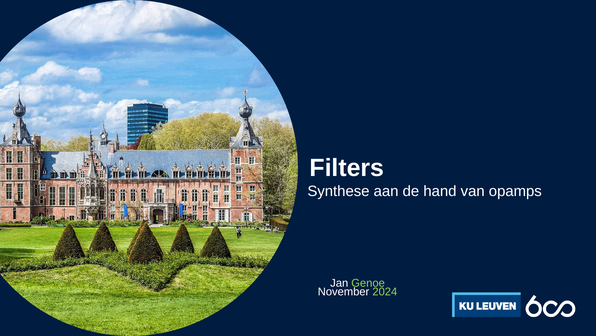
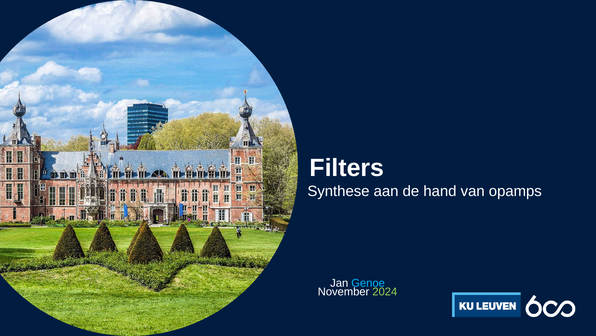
Genoe colour: light green -> light blue (368, 282)
